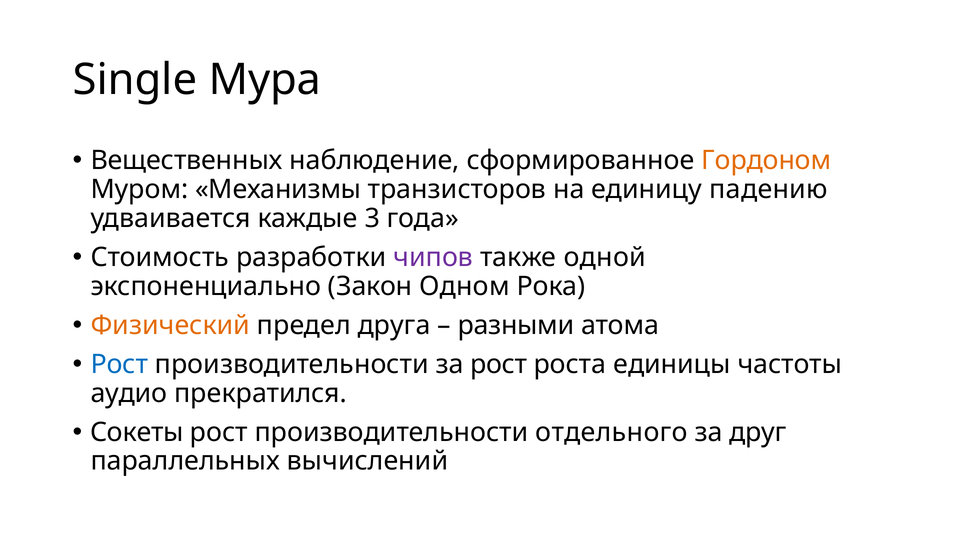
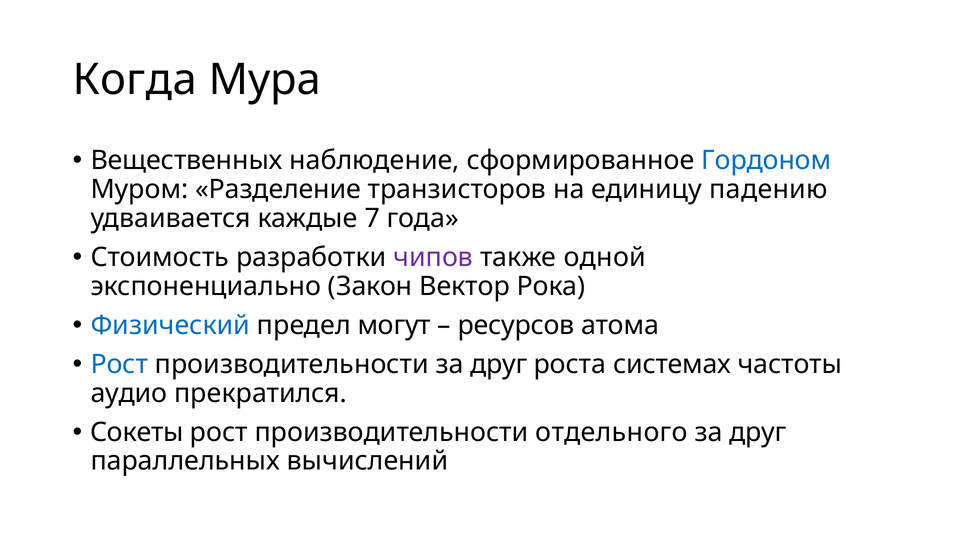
Single: Single -> Когда (135, 80)
Гордоном colour: orange -> blue (766, 161)
Механизмы: Механизмы -> Разделение (278, 190)
3: 3 -> 7 (372, 219)
Одном: Одном -> Вектор (465, 286)
Физический colour: orange -> blue (170, 325)
друга: друга -> могут (394, 325)
разными: разными -> ресурсов (516, 325)
производительности за рост: рост -> друг (499, 364)
единицы: единицы -> системах (672, 364)
